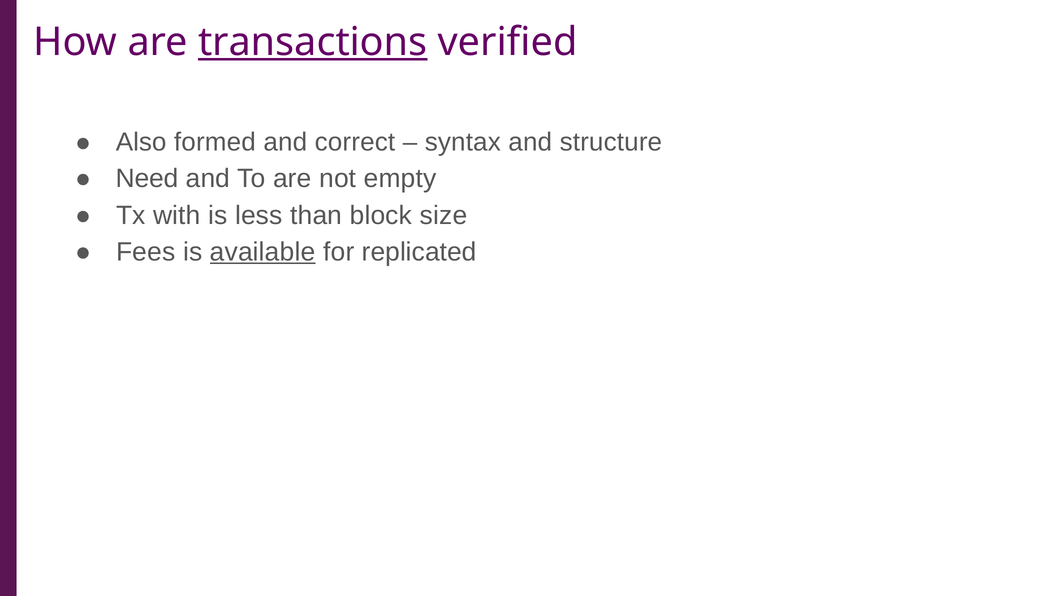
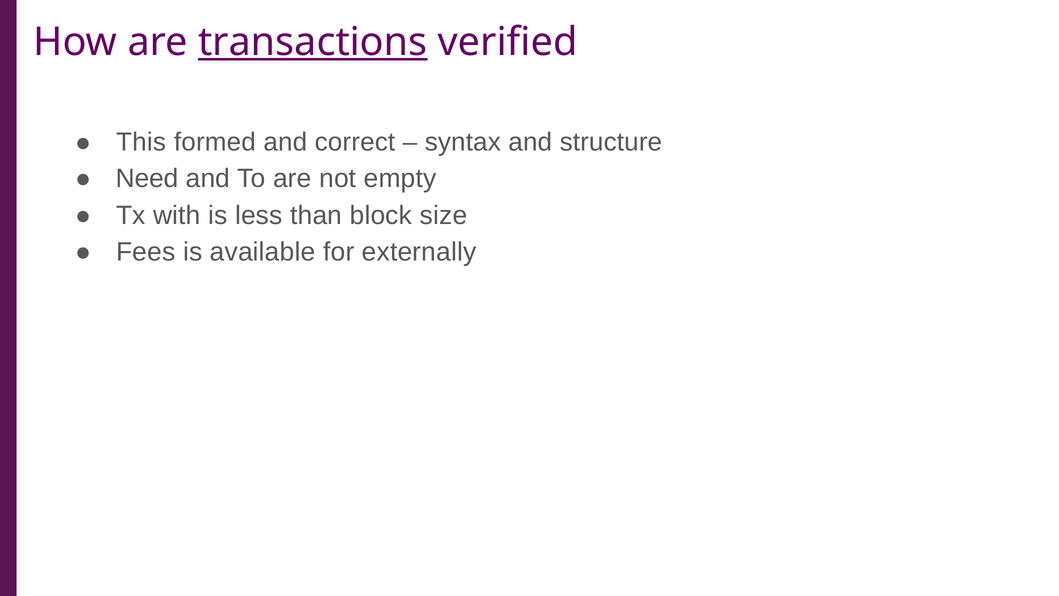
Also: Also -> This (141, 142)
available underline: present -> none (263, 252)
replicated: replicated -> externally (419, 252)
